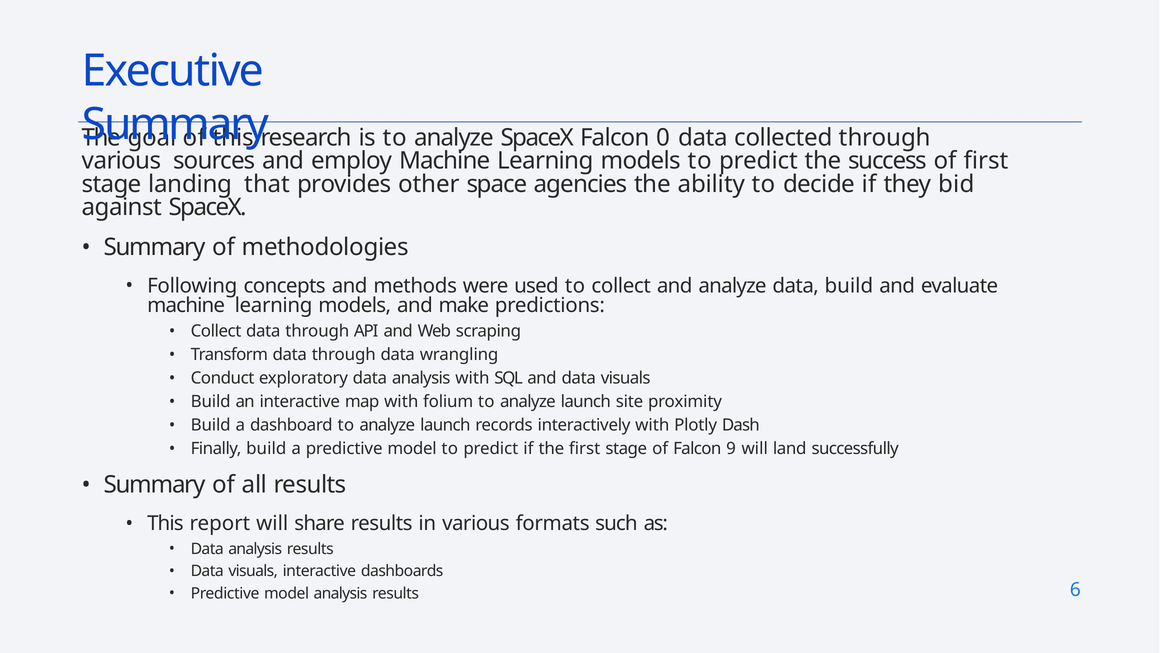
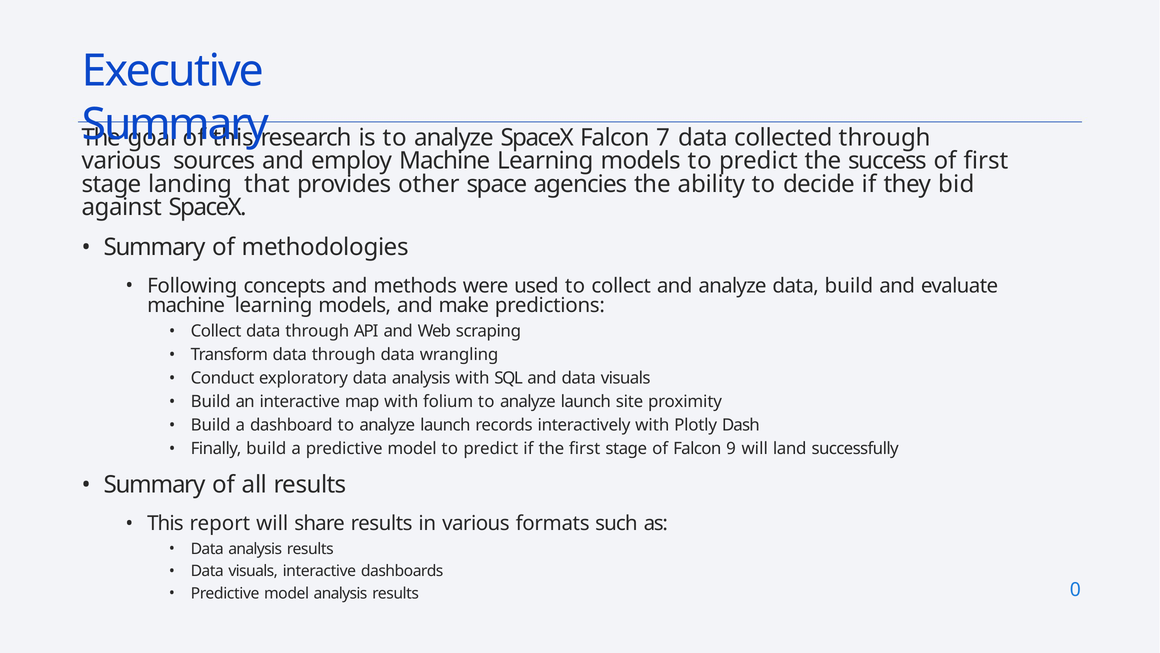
0: 0 -> 7 (663, 137)
6: 6 -> 0 (1075, 590)
